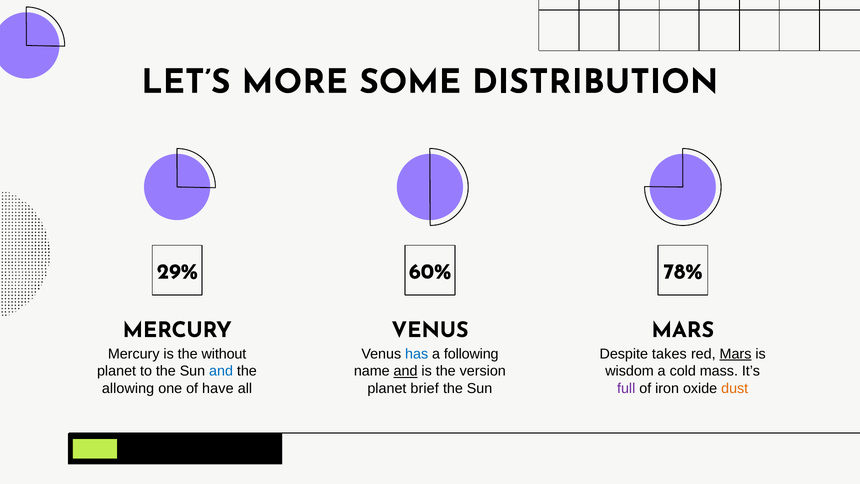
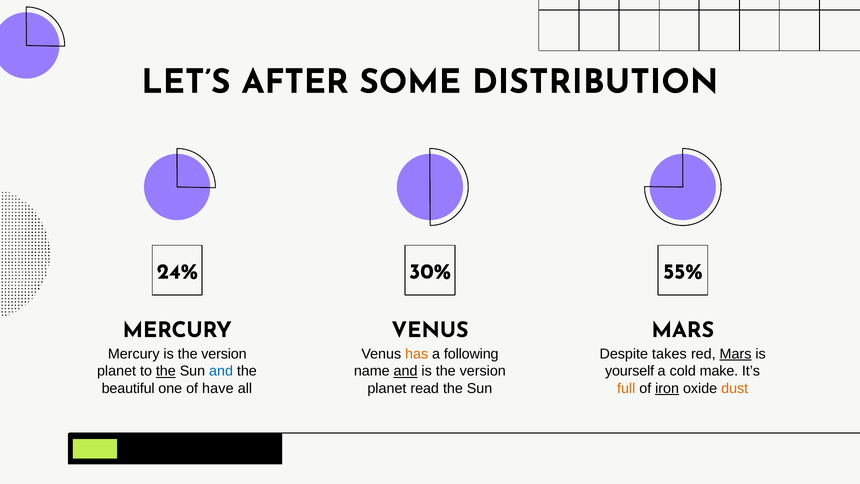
MORE: MORE -> AFTER (295, 82)
29%: 29% -> 24% (177, 271)
60%: 60% -> 30% (430, 271)
78%: 78% -> 55% (683, 271)
Mercury is the without: without -> version (224, 354)
has colour: blue -> orange (417, 354)
the underline: none -> present (166, 371)
wisdom: wisdom -> yourself (630, 371)
mass: mass -> make (719, 371)
allowing: allowing -> beautiful (128, 388)
brief: brief -> read (425, 388)
full colour: purple -> orange (626, 388)
iron underline: none -> present (667, 388)
